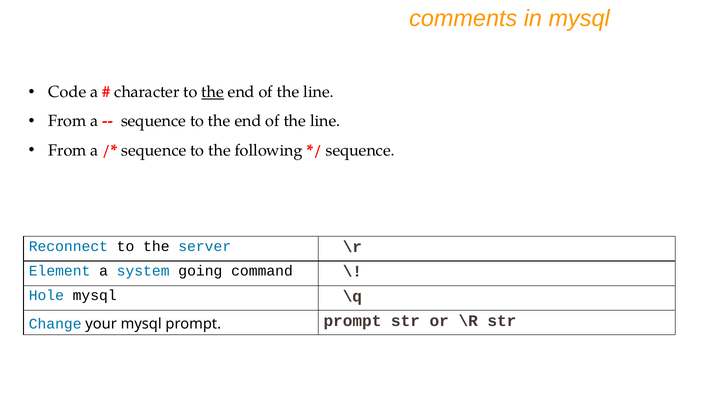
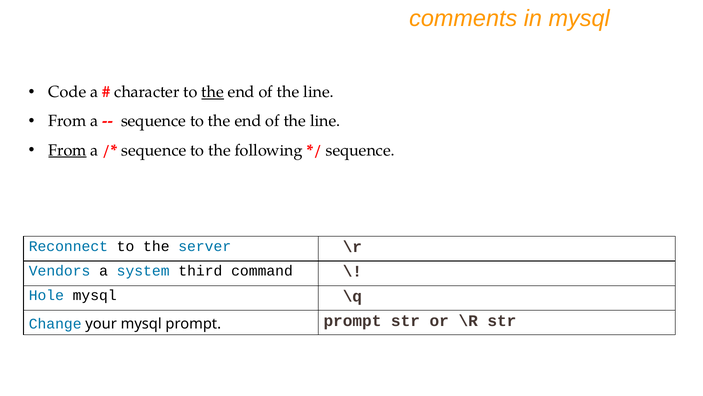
From underline: none -> present (67, 150)
Element: Element -> Vendors (60, 271)
going: going -> third (200, 271)
